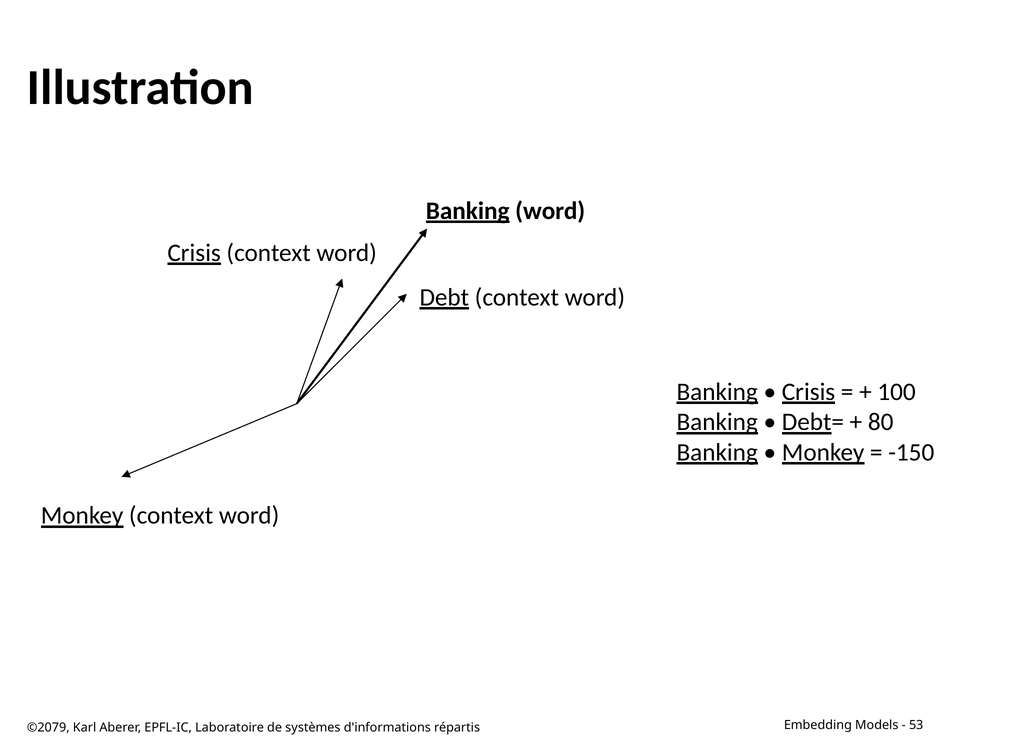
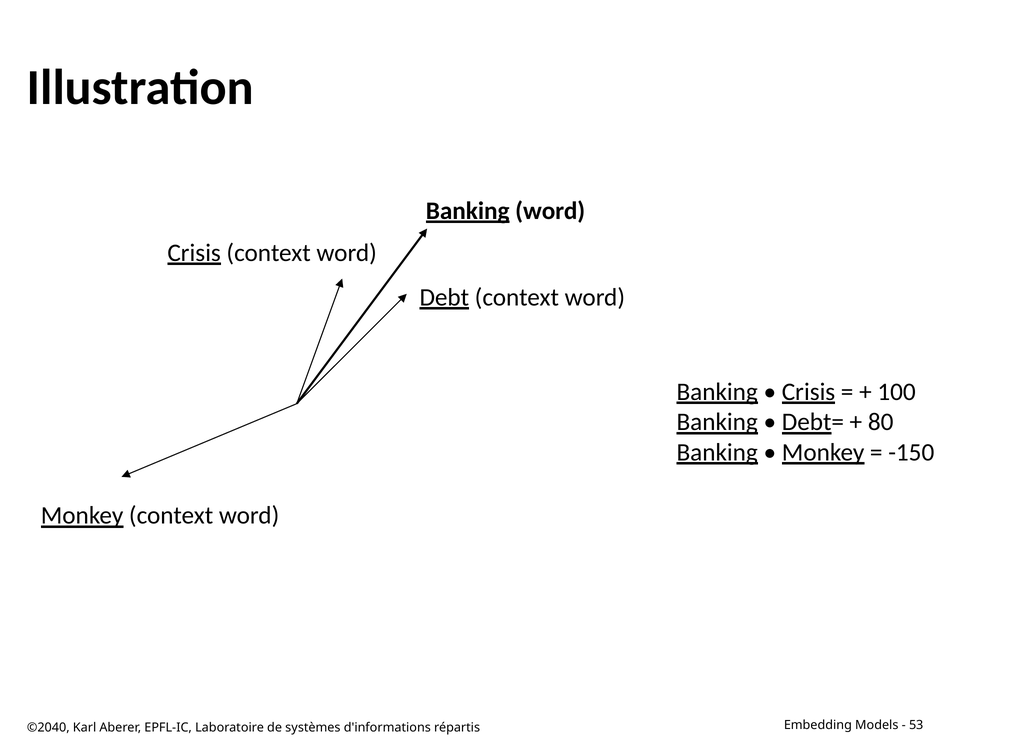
©2079: ©2079 -> ©2040 (48, 728)
